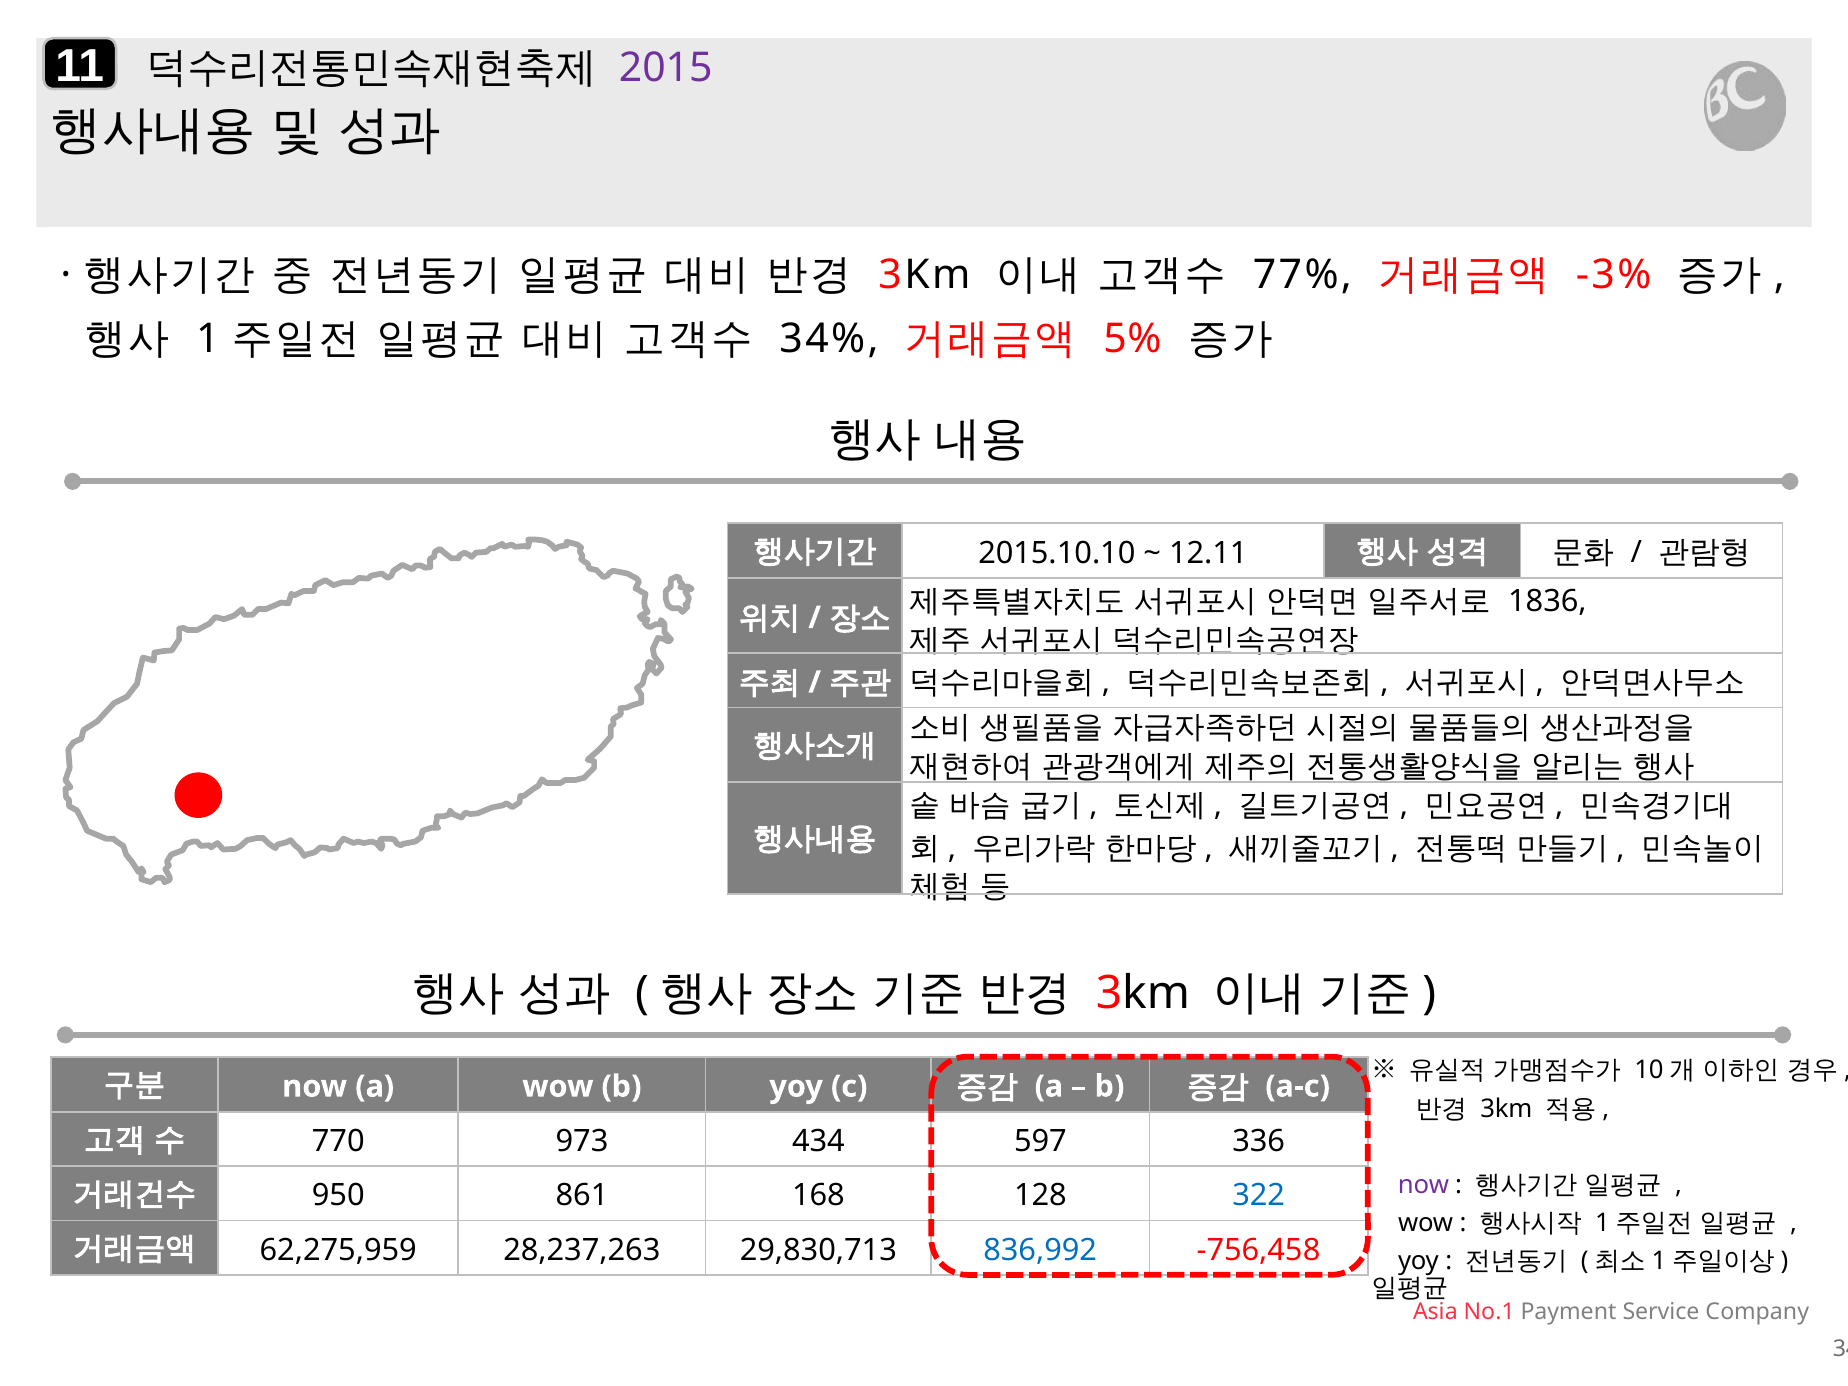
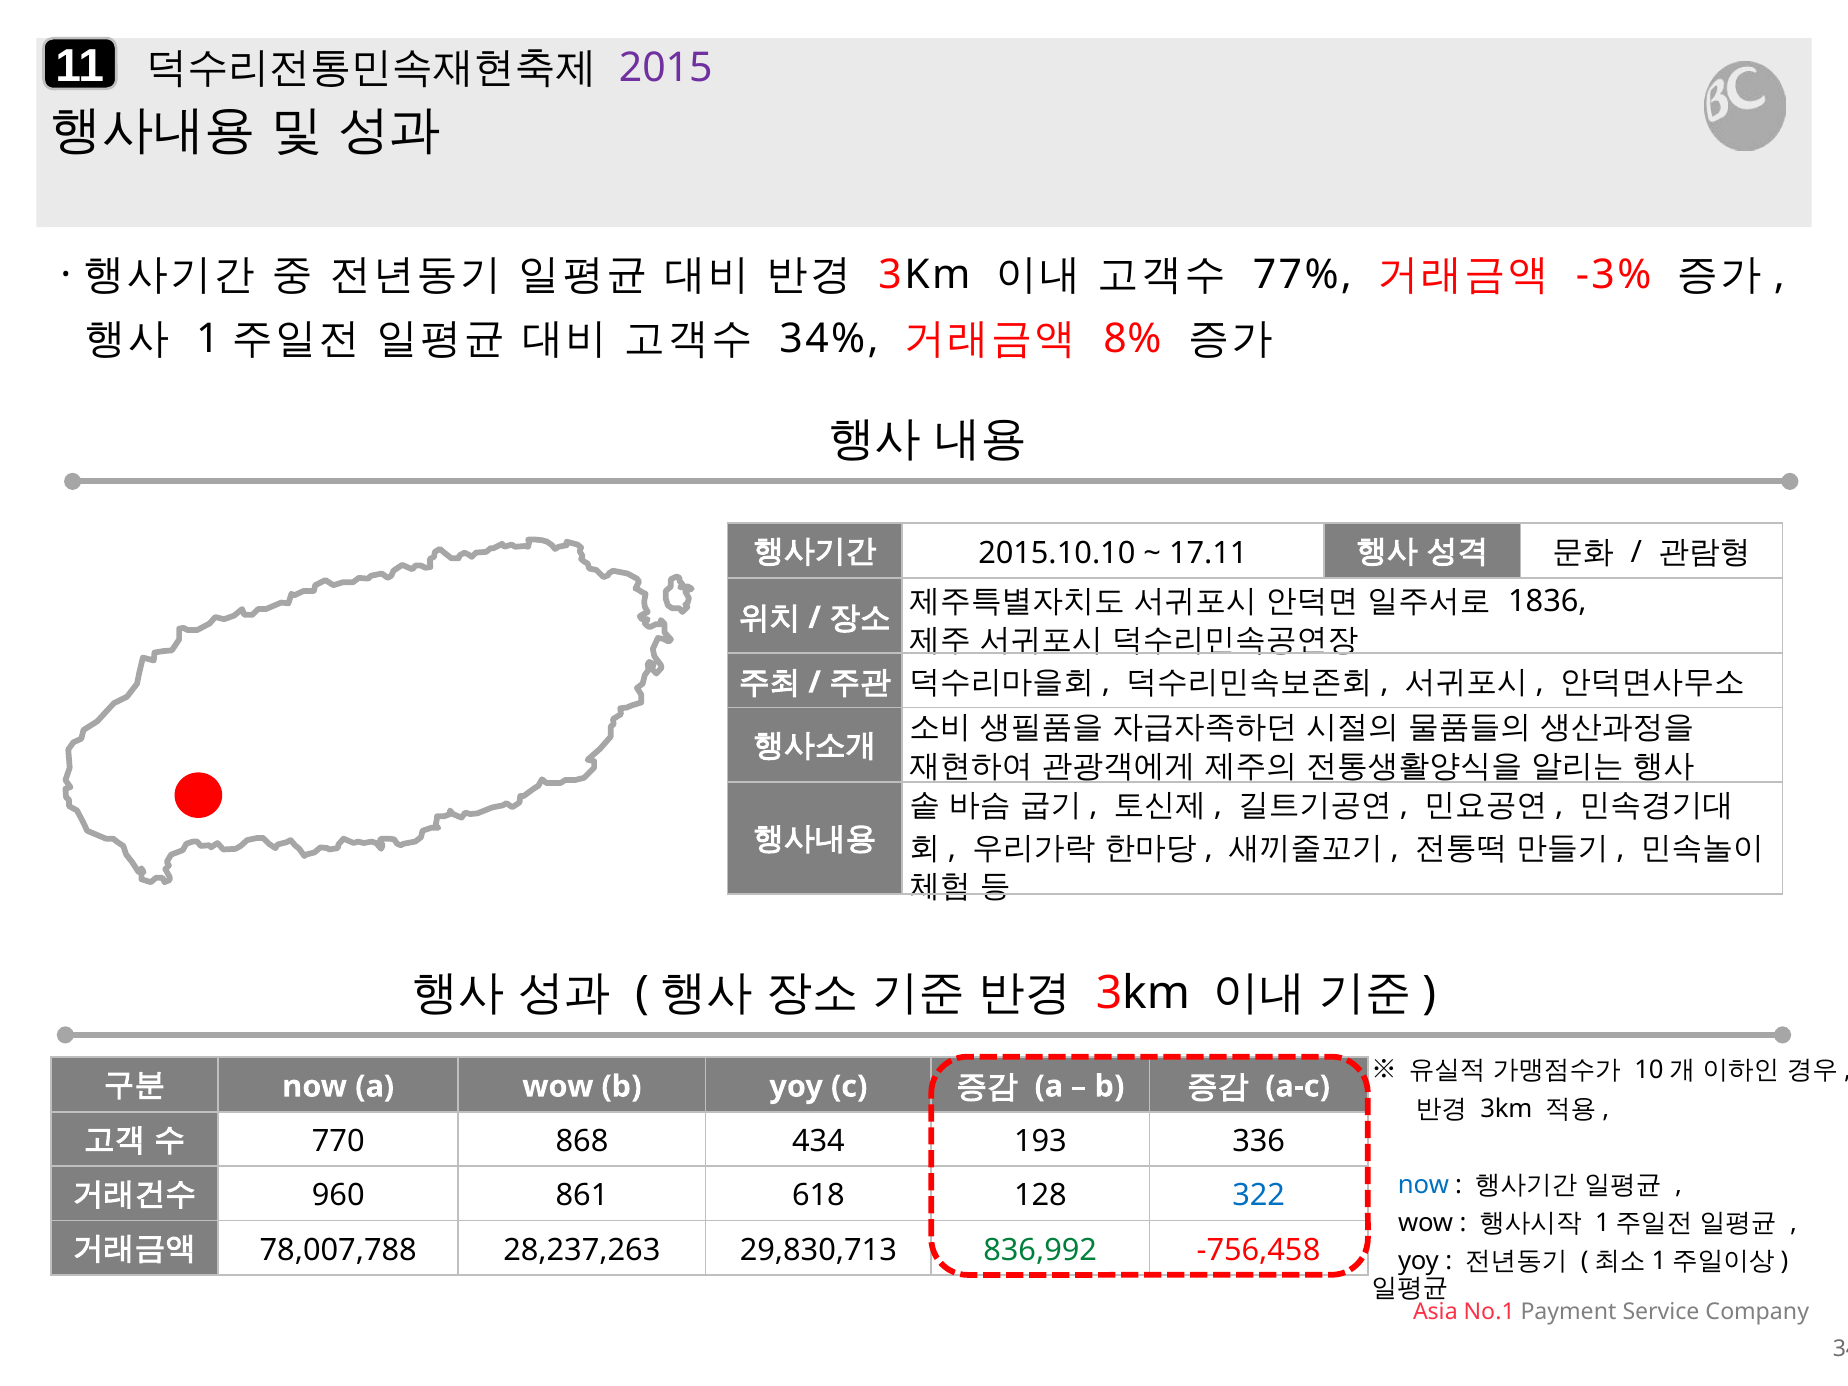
5%: 5% -> 8% (1132, 339)
12.11: 12.11 -> 17.11 (1208, 553)
973: 973 -> 868 (582, 1141)
597: 597 -> 193 (1040, 1141)
now colour: purple -> blue (1423, 1185)
950: 950 -> 960 (338, 1196)
168: 168 -> 618 (818, 1196)
62,275,959: 62,275,959 -> 78,007,788 (338, 1250)
836,992 colour: blue -> green (1040, 1250)
